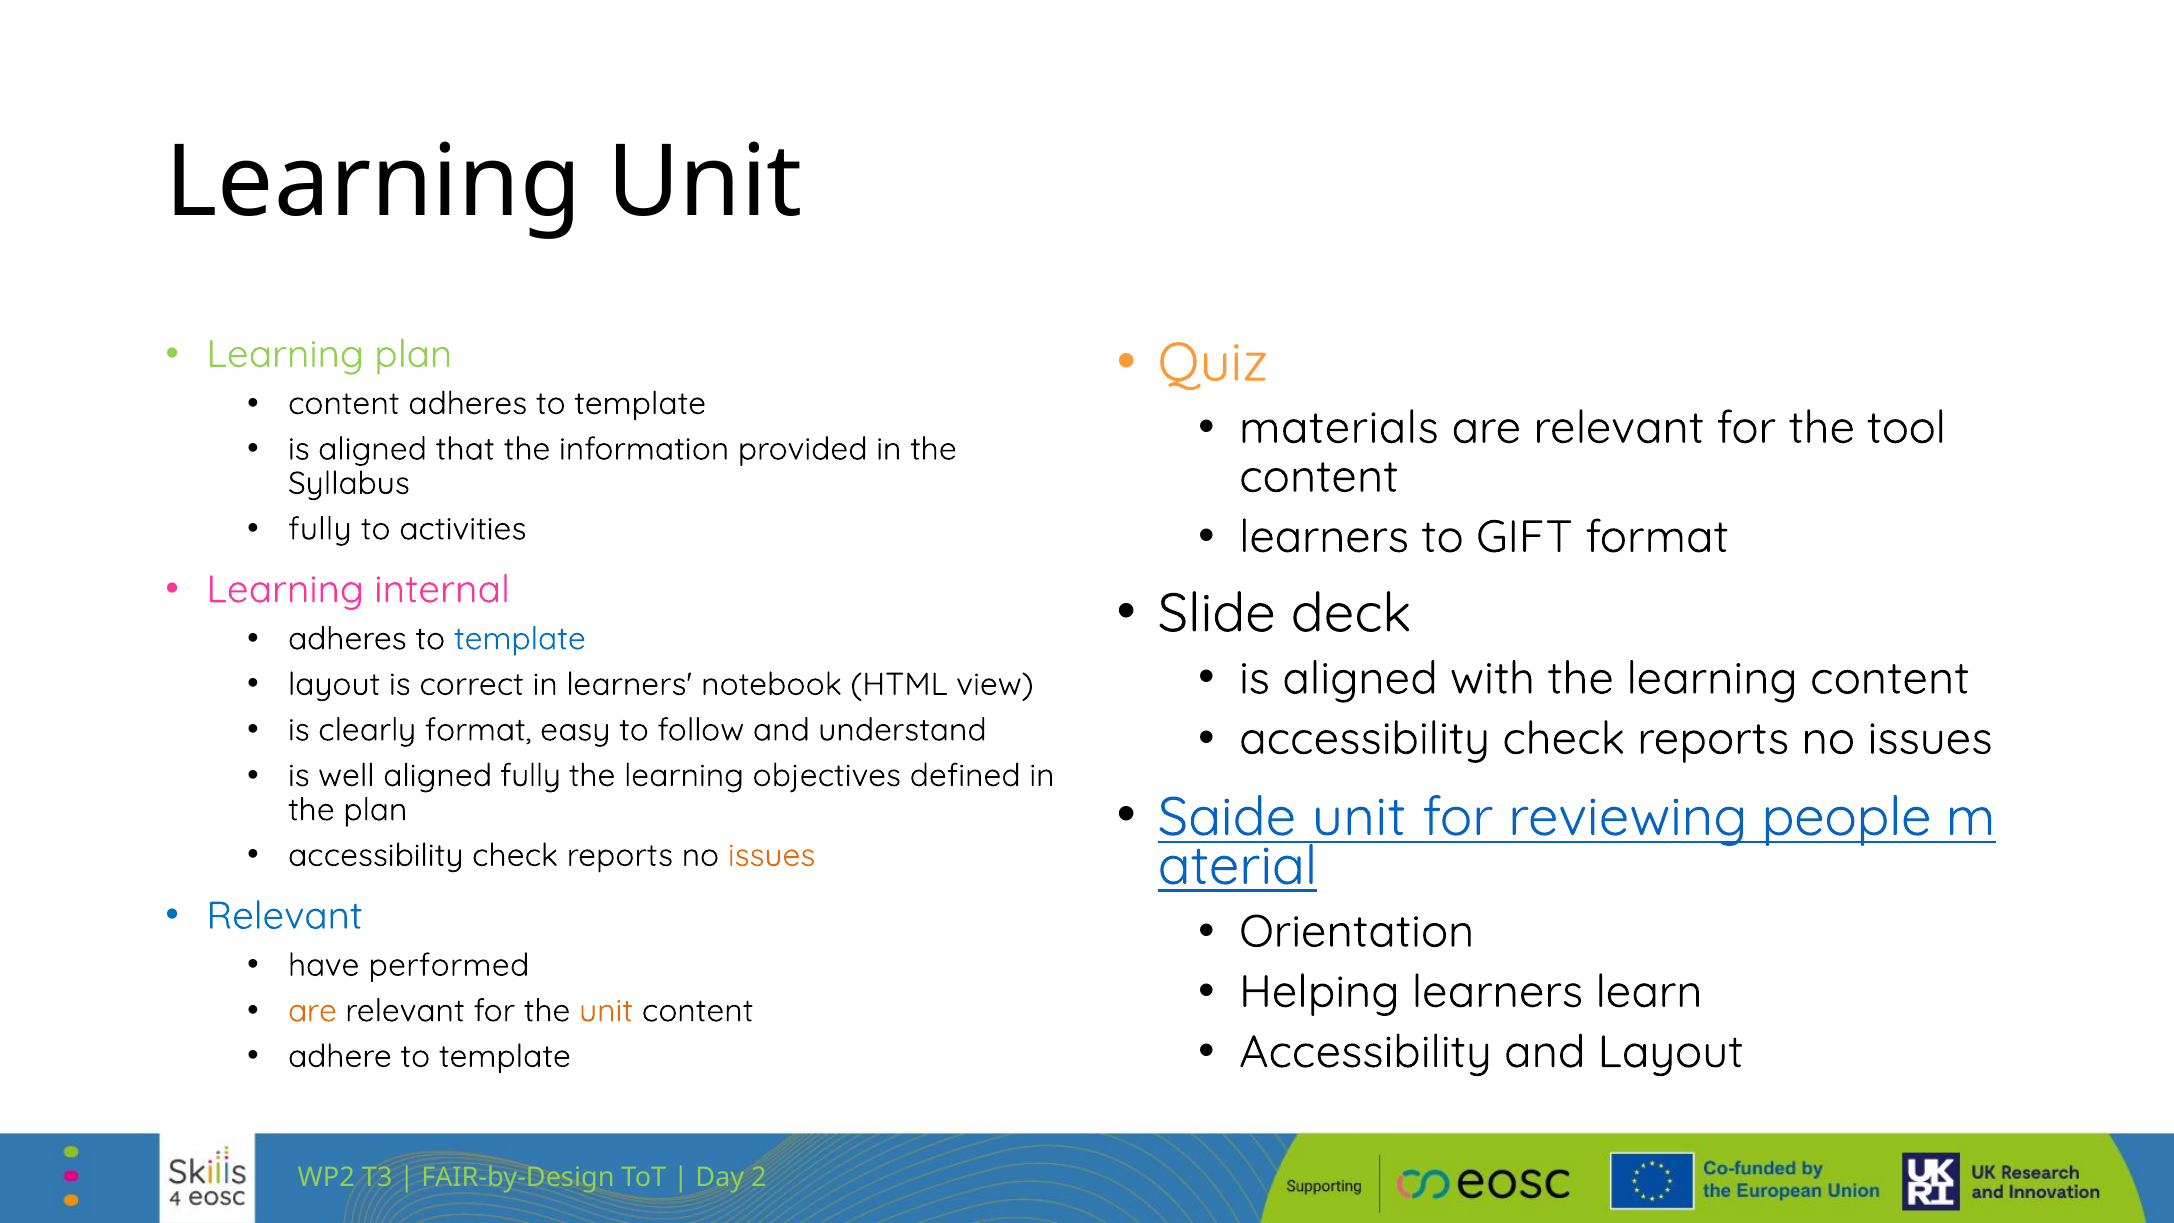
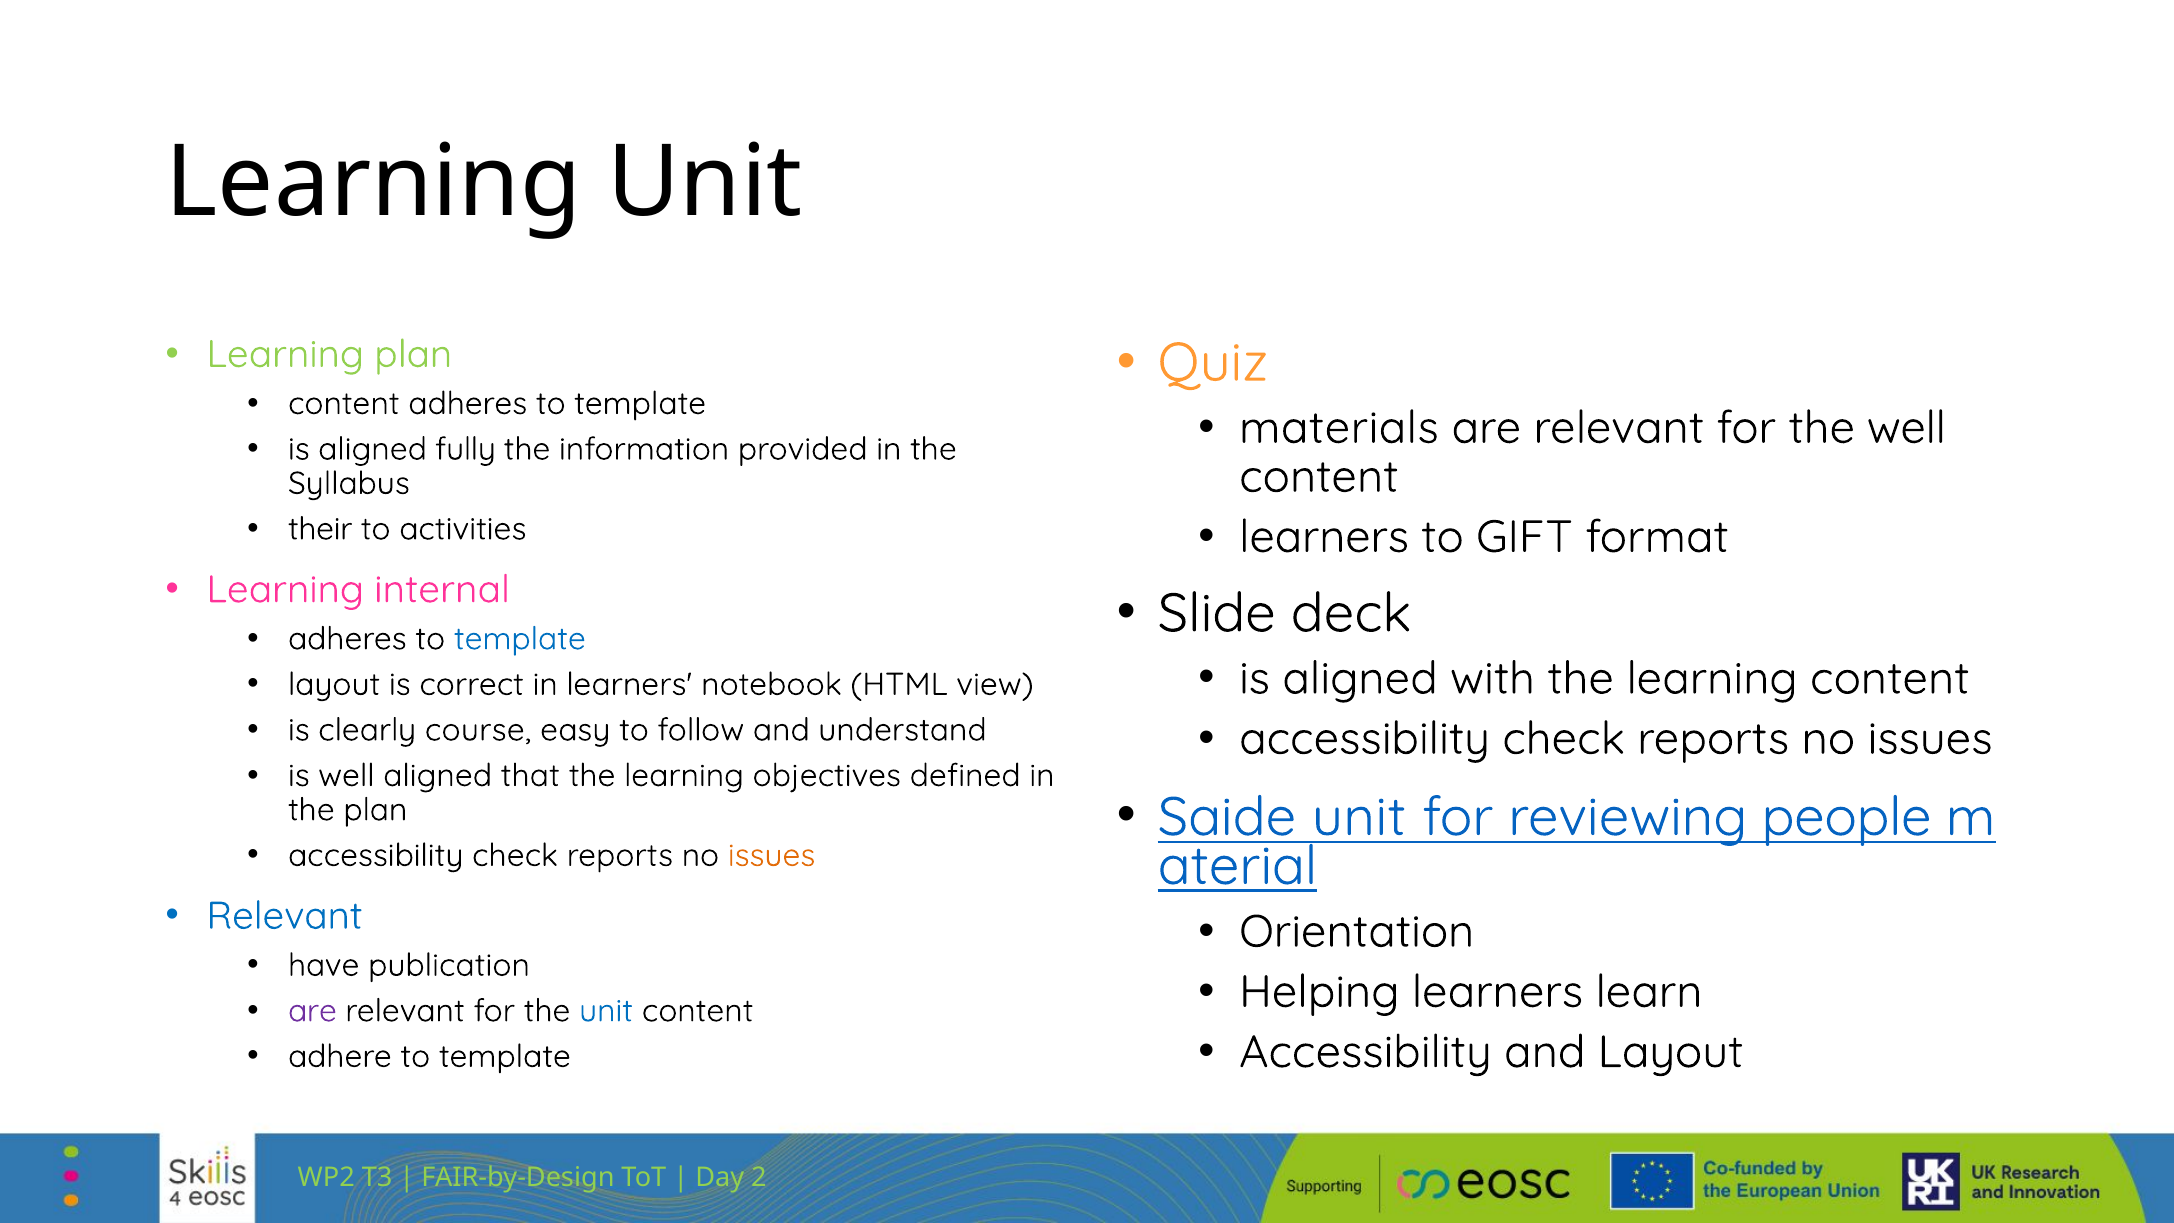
the tool: tool -> well (1906, 428)
that: that -> fully (465, 449)
fully: fully -> their (320, 529)
clearly format: format -> course (478, 730)
aligned fully: fully -> that (530, 776)
performed: performed -> publication (449, 965)
are colour: orange -> purple (312, 1011)
unit colour: orange -> blue (606, 1011)
